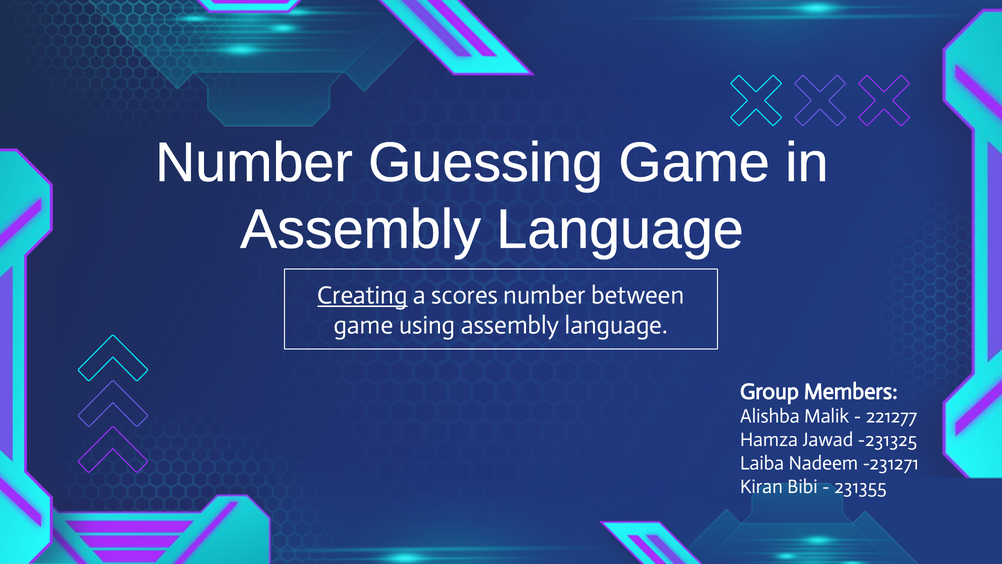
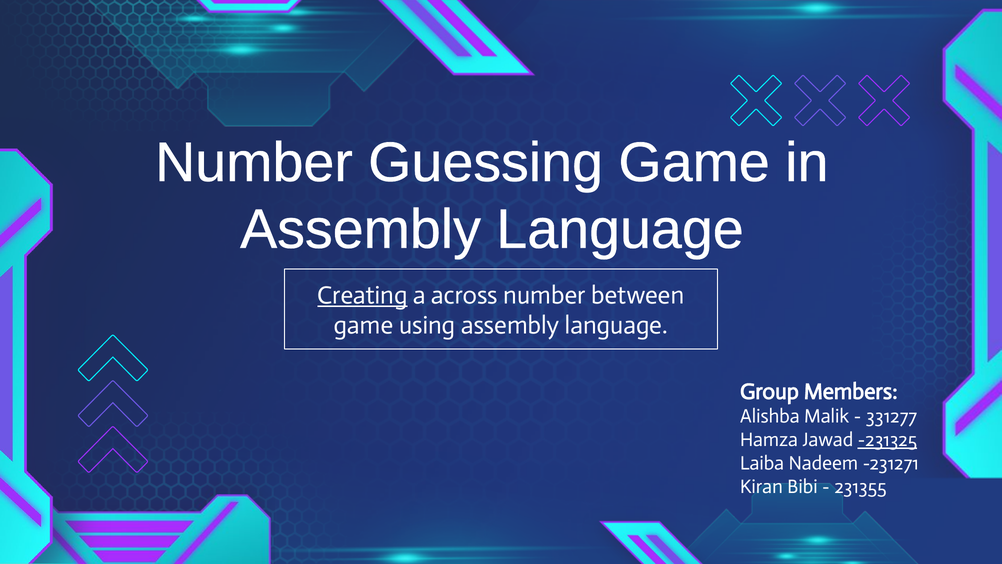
scores: scores -> across (465, 295)
221277: 221277 -> 331277 (891, 416)
-231325 underline: none -> present (887, 440)
